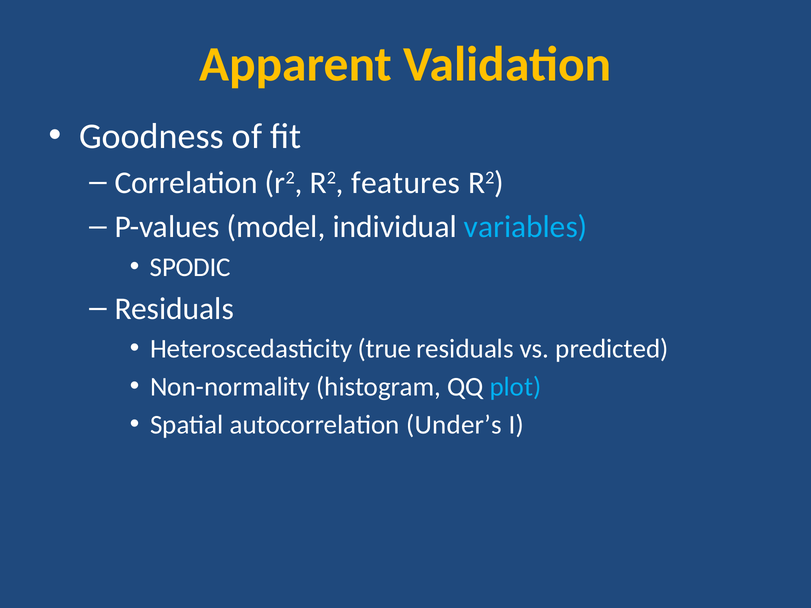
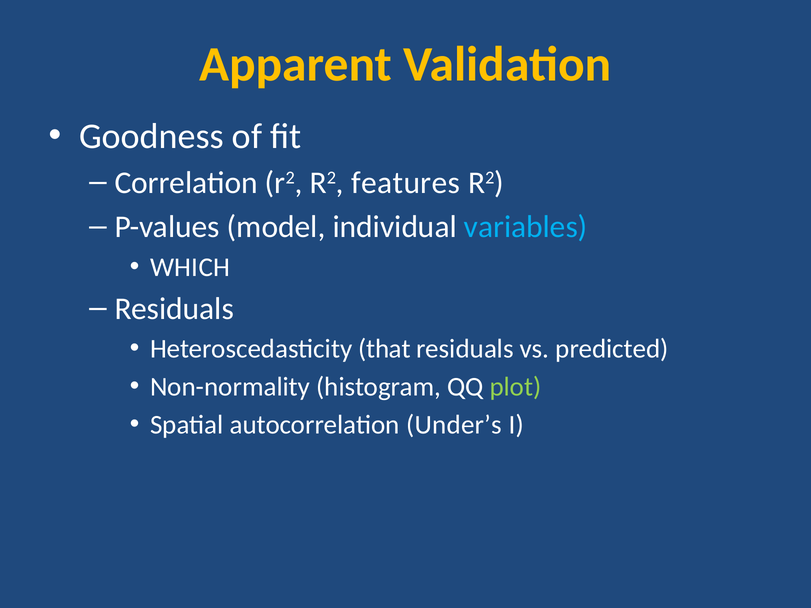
SPODIC: SPODIC -> WHICH (190, 267)
true: true -> that (385, 349)
plot colour: light blue -> light green (516, 387)
